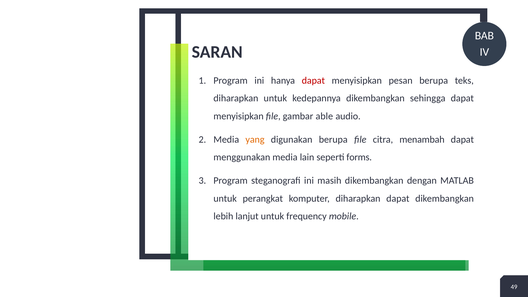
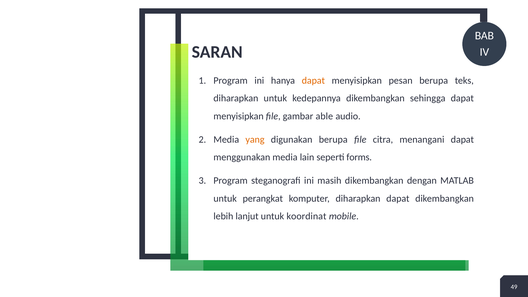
dapat colour: red -> orange (313, 81)
menambah: menambah -> menangani (422, 140)
frequency: frequency -> koordinat (306, 216)
